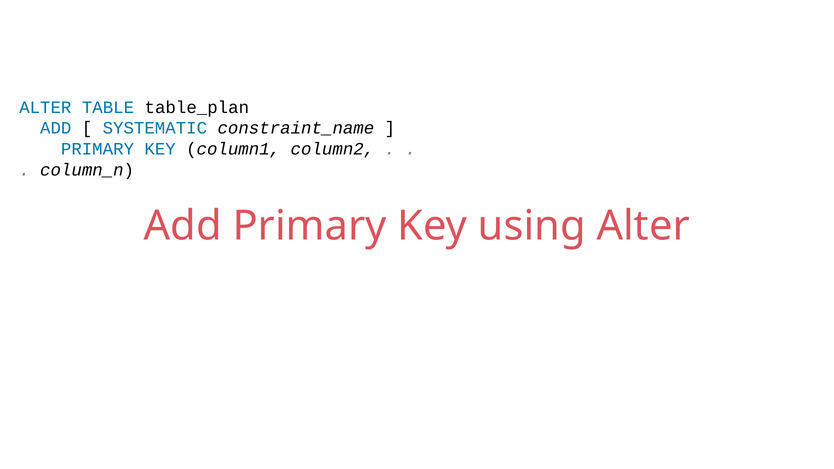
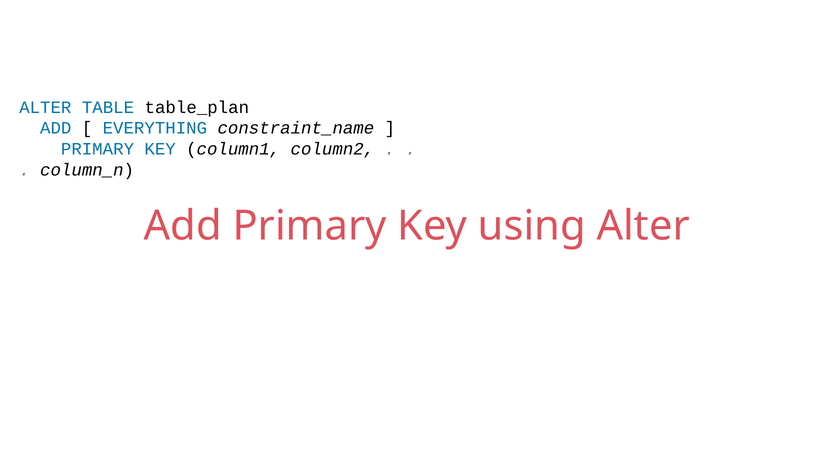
SYSTEMATIC: SYSTEMATIC -> EVERYTHING (155, 128)
